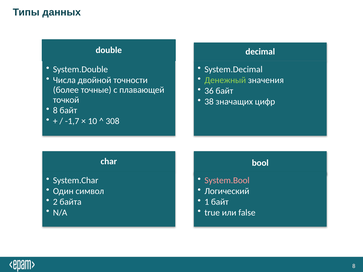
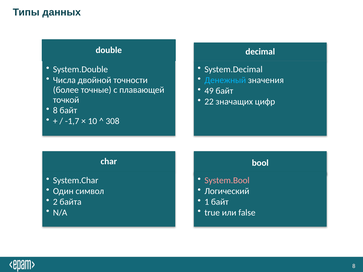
Денежный colour: light green -> light blue (225, 80)
36: 36 -> 49 (209, 91)
38: 38 -> 22 (209, 102)
